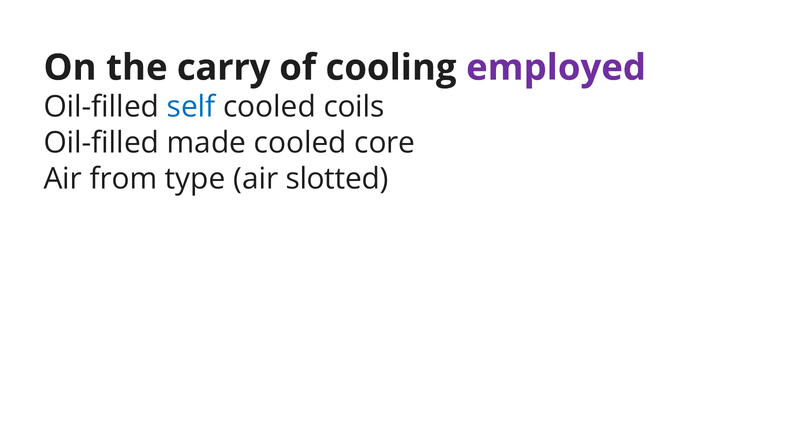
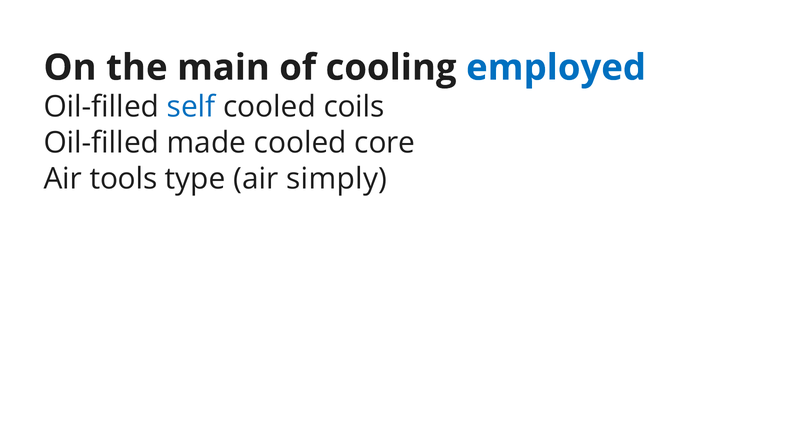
carry: carry -> main (223, 68)
employed colour: purple -> blue (556, 68)
from: from -> tools (124, 179)
slotted: slotted -> simply (337, 179)
